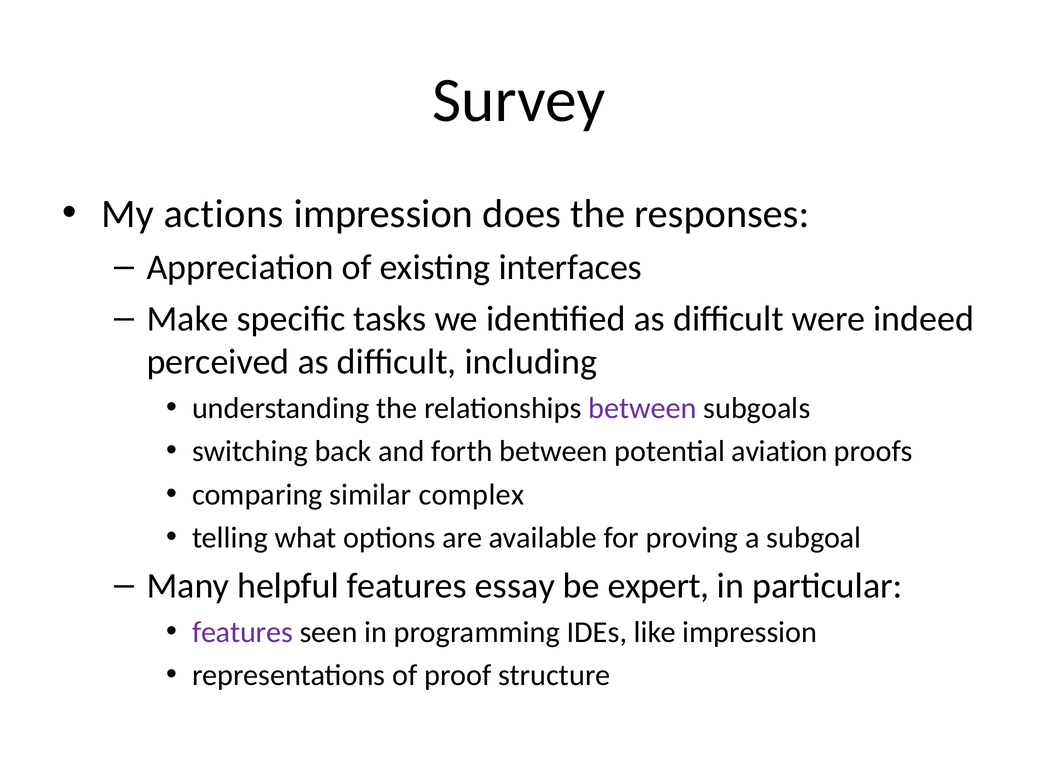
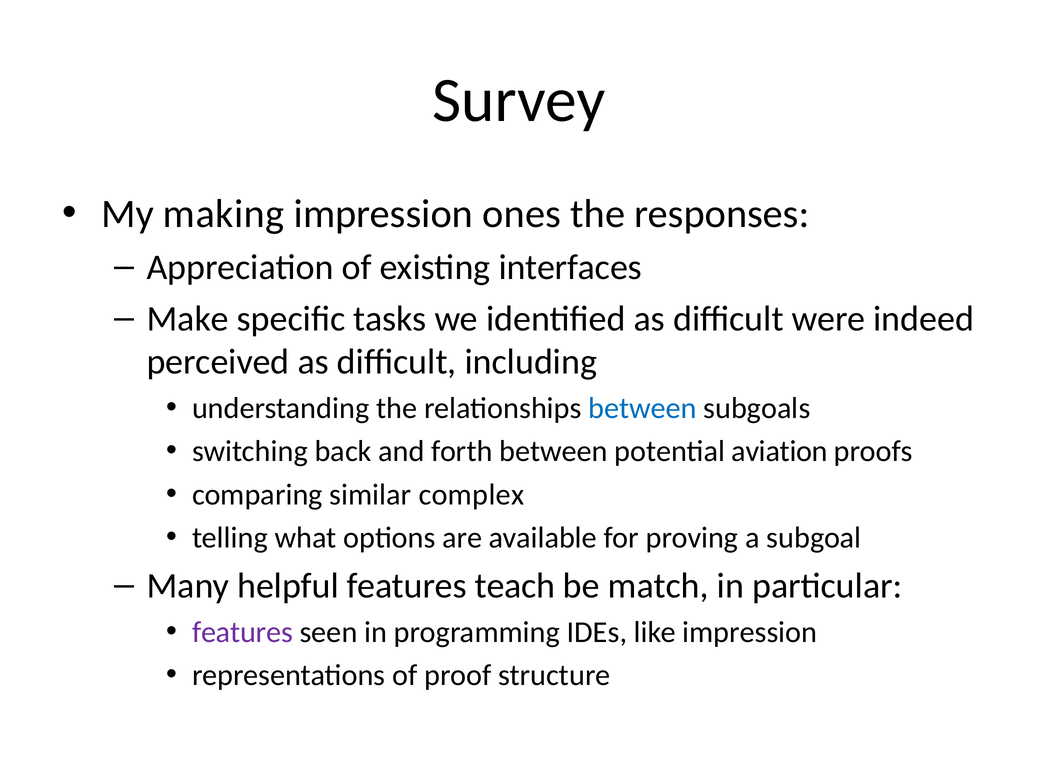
actions: actions -> making (224, 214)
does: does -> ones (522, 214)
between colour: purple -> blue (642, 408)
essay: essay -> teach (515, 586)
expert: expert -> match (658, 586)
